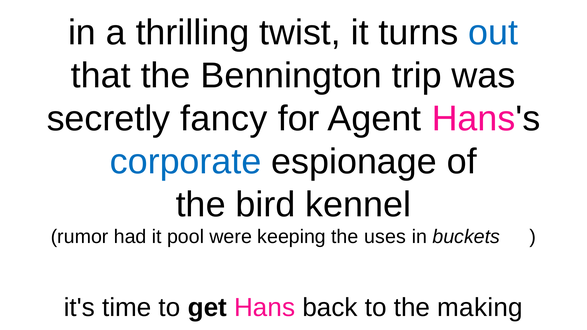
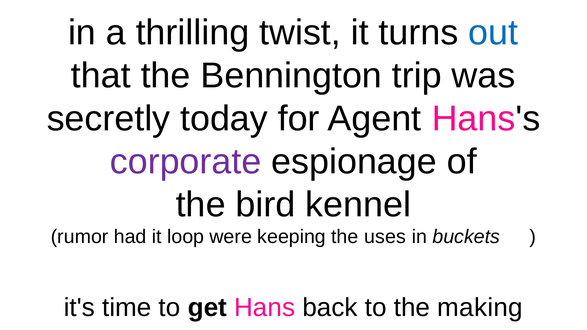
fancy: fancy -> today (224, 119)
corporate colour: blue -> purple (186, 162)
pool: pool -> loop (186, 237)
